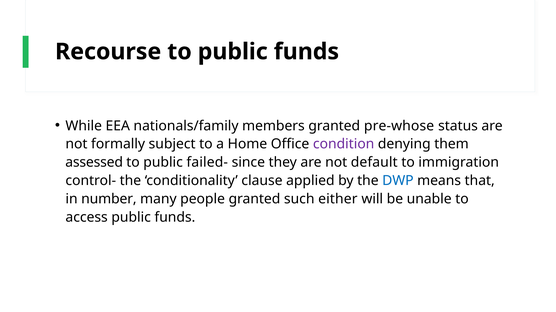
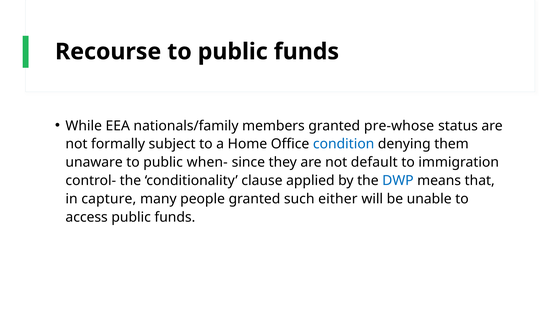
condition colour: purple -> blue (344, 144)
assessed: assessed -> unaware (94, 163)
failed-: failed- -> when- (207, 163)
number: number -> capture (109, 199)
